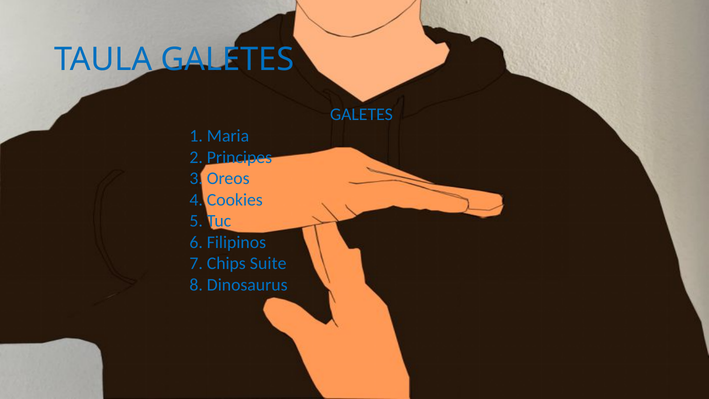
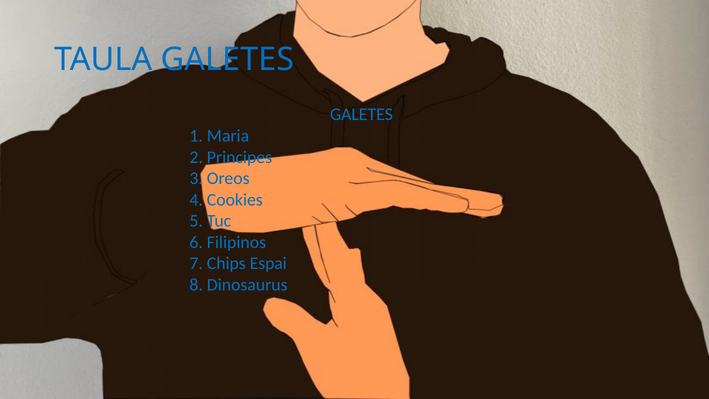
Suite: Suite -> Espai (268, 263)
